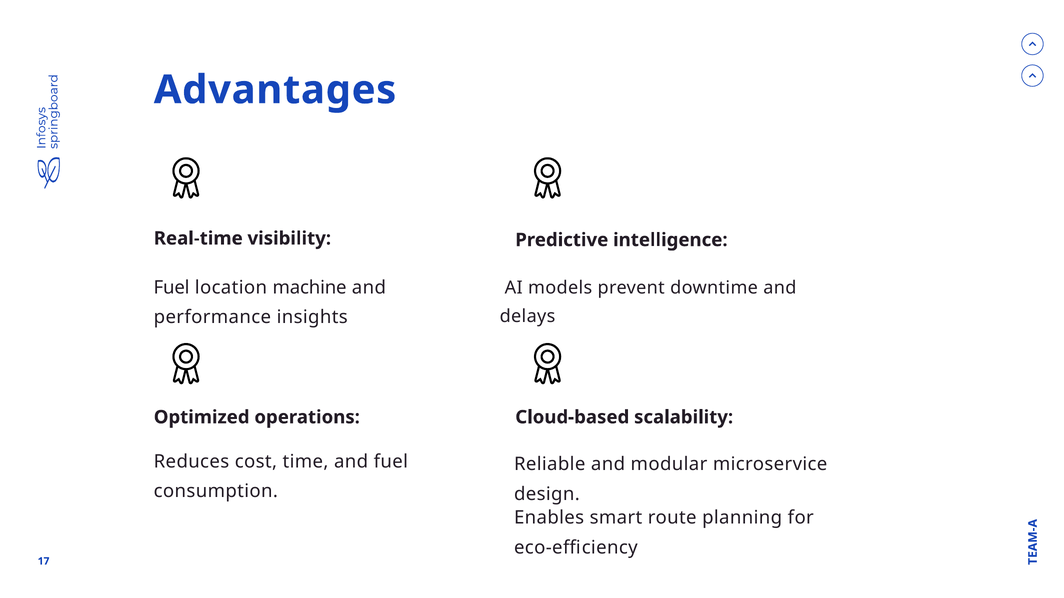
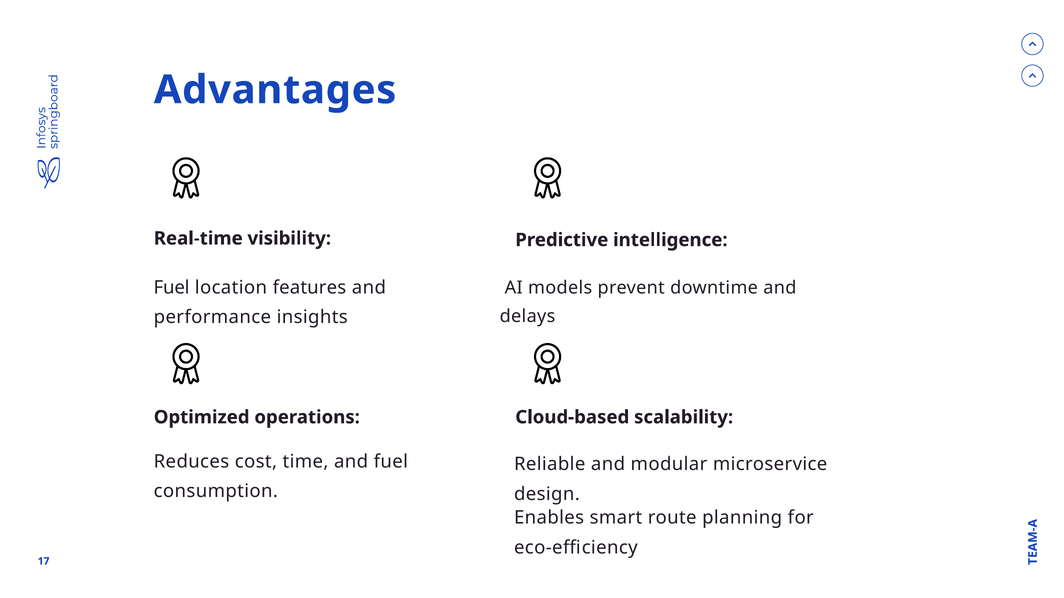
machine: machine -> features (309, 288)
